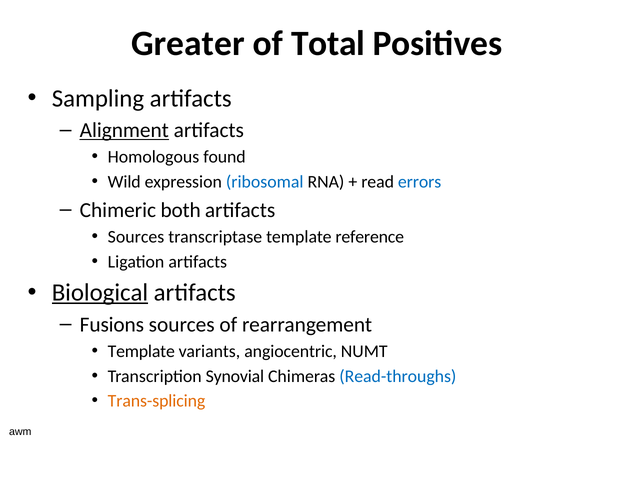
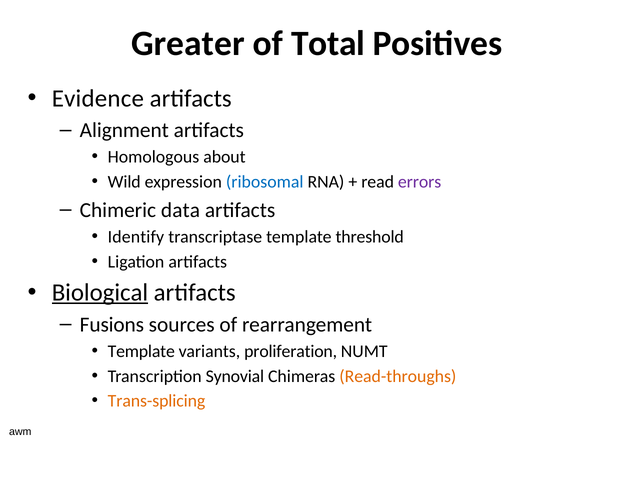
Sampling: Sampling -> Evidence (98, 99)
Alignment underline: present -> none (124, 130)
found: found -> about (224, 157)
errors colour: blue -> purple (420, 182)
both: both -> data (180, 210)
Sources: Sources -> Identify (136, 237)
reference: reference -> threshold (370, 237)
angiocentric: angiocentric -> proliferation (291, 351)
Read-throughs colour: blue -> orange (398, 376)
